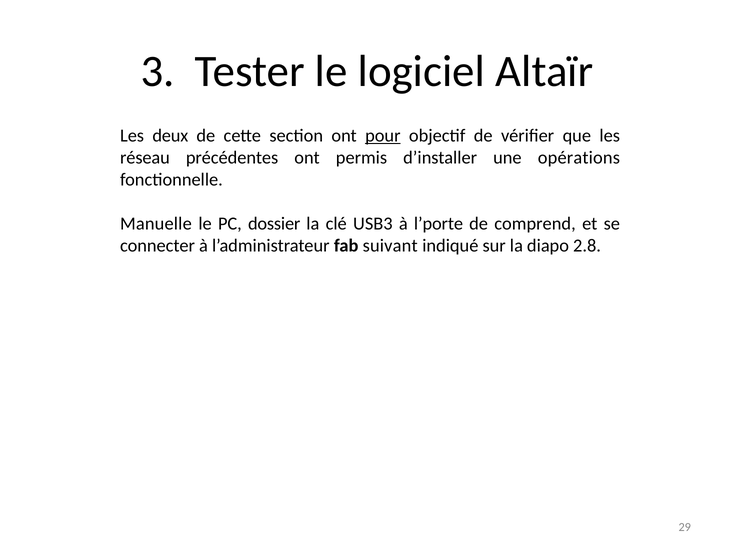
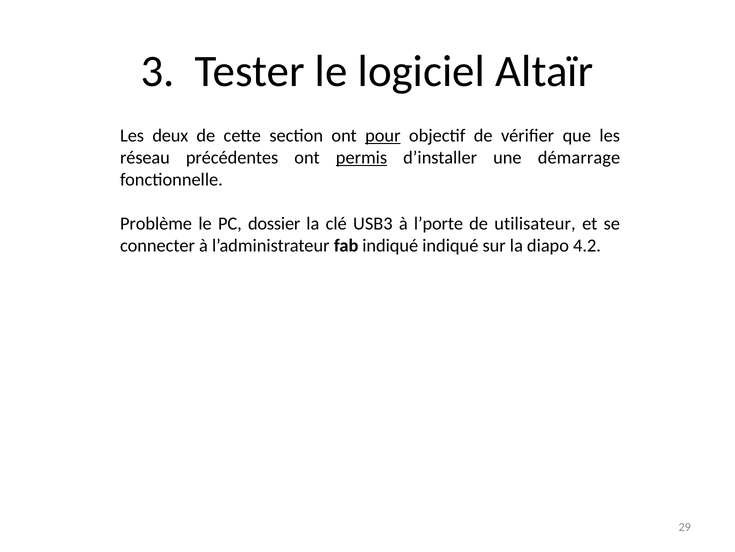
permis underline: none -> present (361, 157)
opérations: opérations -> démarrage (579, 157)
Manuelle: Manuelle -> Problème (156, 223)
comprend: comprend -> utilisateur (535, 223)
fab suivant: suivant -> indiqué (390, 246)
2.8: 2.8 -> 4.2 (587, 246)
